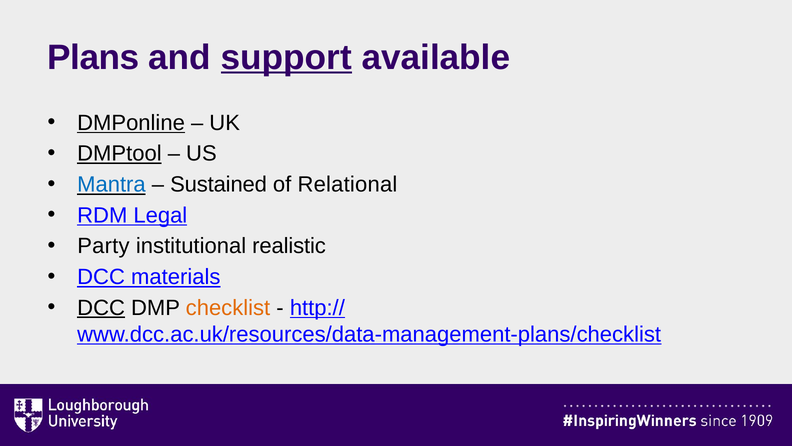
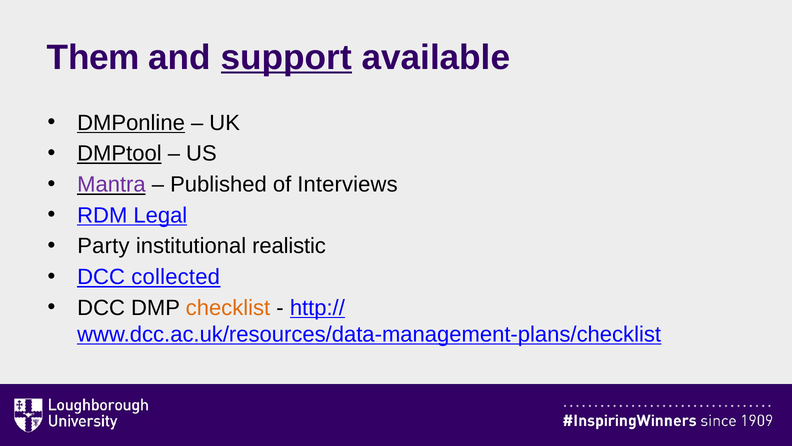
Plans: Plans -> Them (93, 57)
Mantra colour: blue -> purple (111, 184)
Sustained: Sustained -> Published (218, 184)
Relational: Relational -> Interviews (347, 184)
materials: materials -> collected (176, 277)
DCC underline: present -> none (101, 308)
